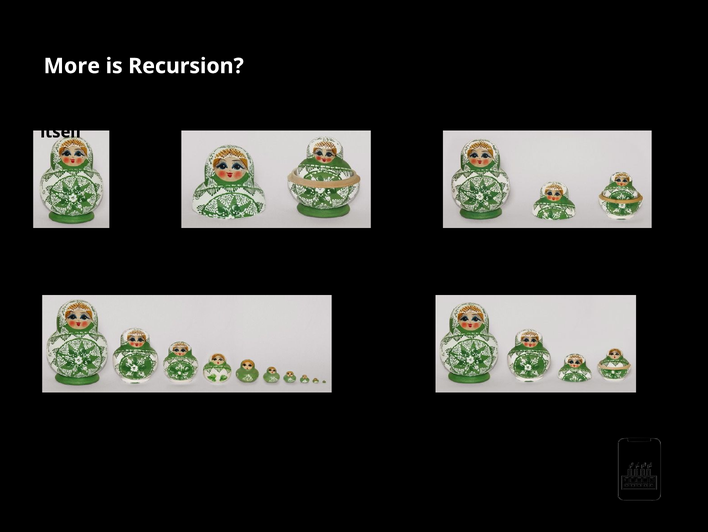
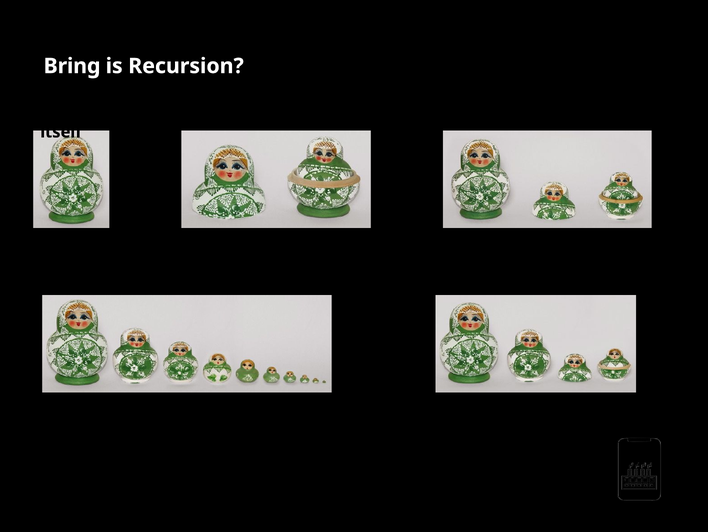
More: More -> Bring (72, 66)
